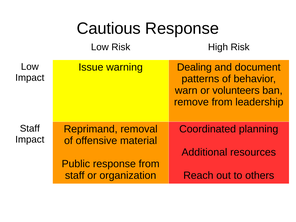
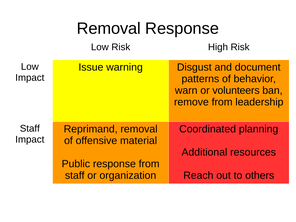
Cautious: Cautious -> Removal (109, 29)
Dealing: Dealing -> Disgust (194, 67)
